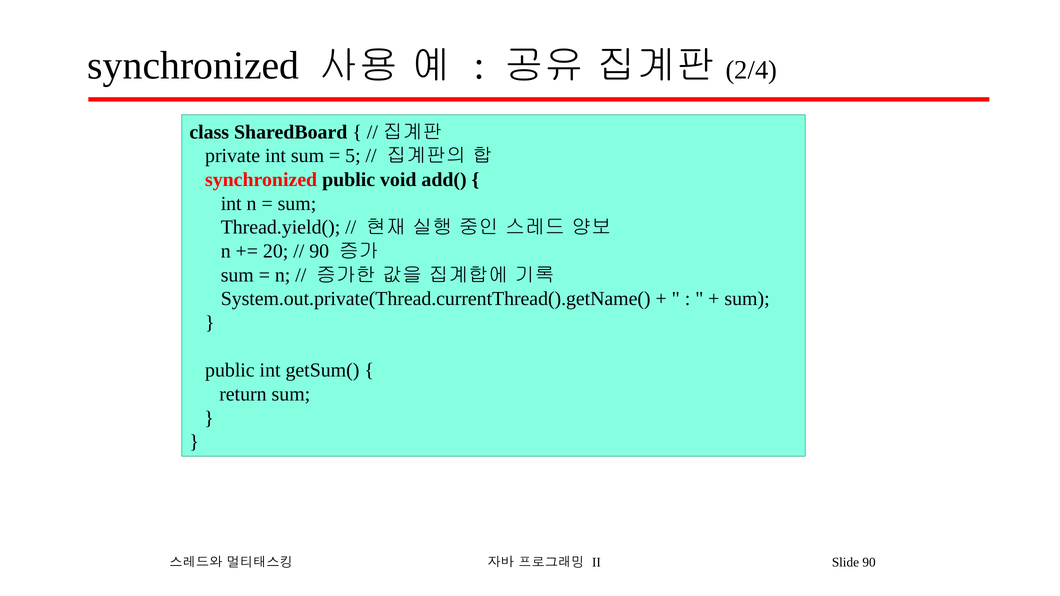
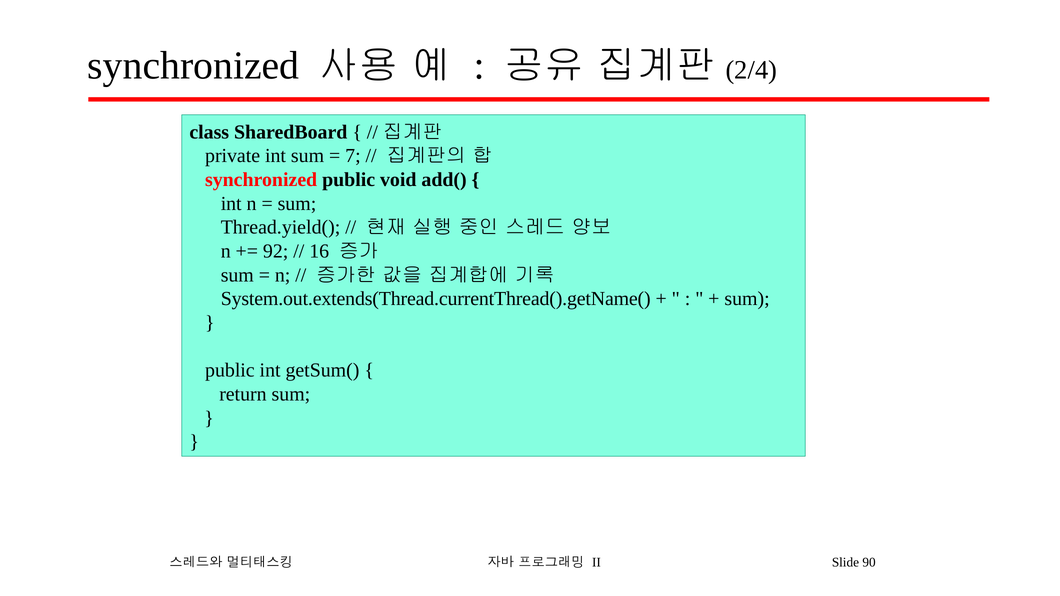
5: 5 -> 7 (353, 156)
20: 20 -> 92 (276, 251)
90: 90 -> 16 (319, 251)
System.out.private(Thread.currentThread().getName(: System.out.private(Thread.currentThread().getName( -> System.out.extends(Thread.currentThread().getName( (436, 299)
